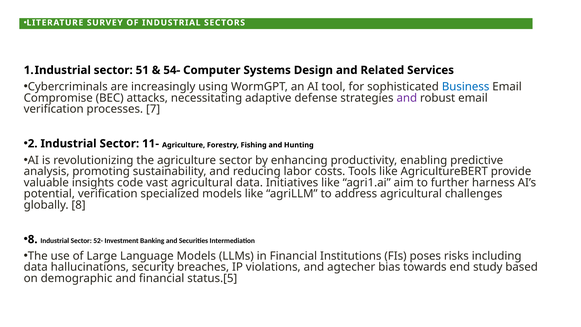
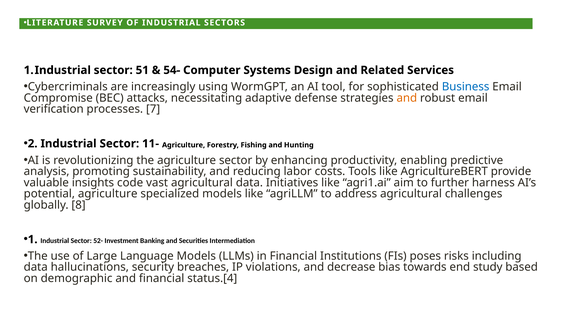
and colour: purple -> orange (407, 98)
potential verification: verification -> agriculture (108, 194)
8: 8 -> 1 (33, 239)
agtecher: agtecher -> decrease (351, 267)
status.[5: status.[5 -> status.[4 (212, 278)
